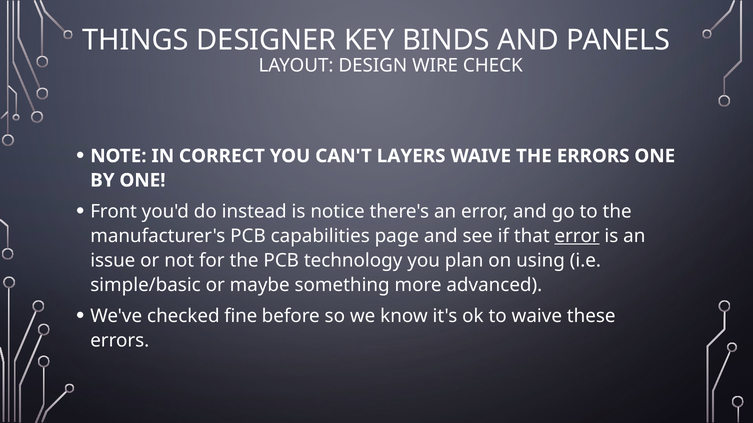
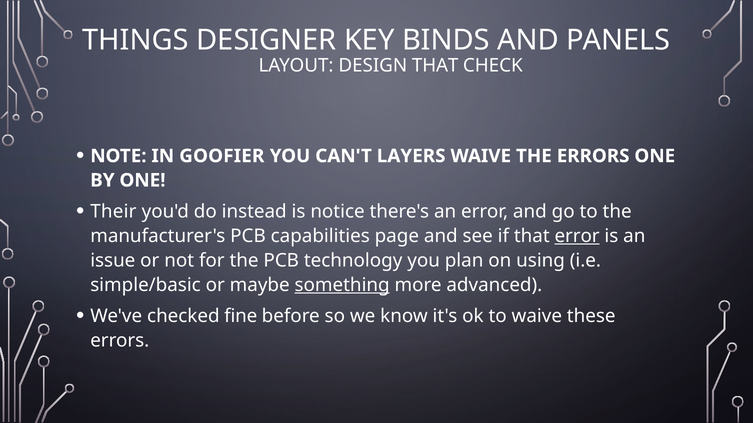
DESIGN WIRE: WIRE -> THAT (435, 66)
CORRECT: CORRECT -> GOOFIER (222, 156)
Front: Front -> Their (113, 212)
something underline: none -> present (342, 285)
